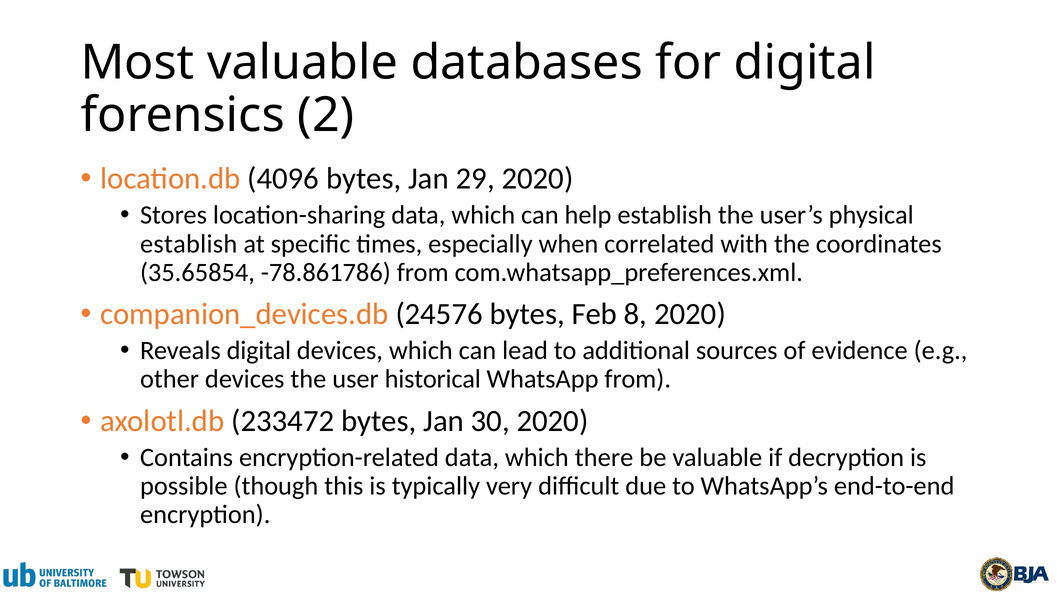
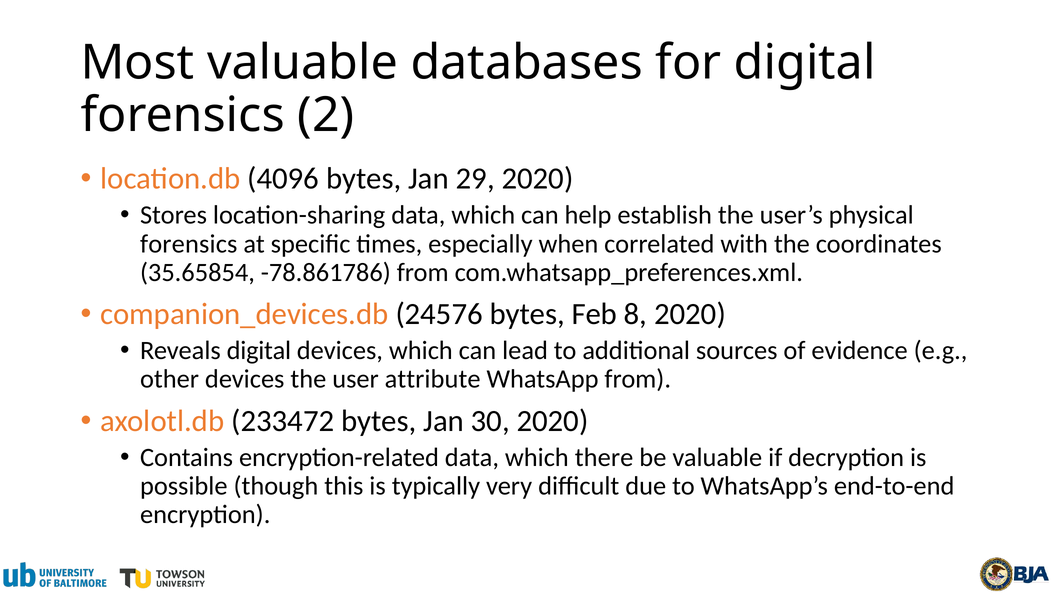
establish: establish -> forensics (189, 244)
historical: historical -> attribute (433, 379)
